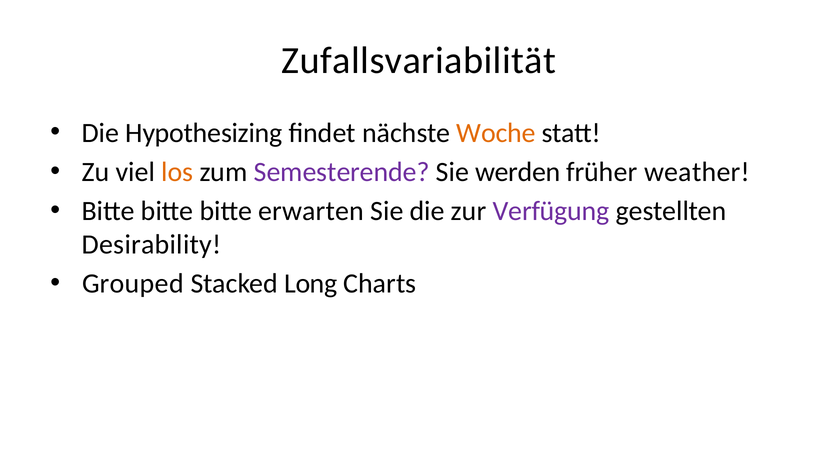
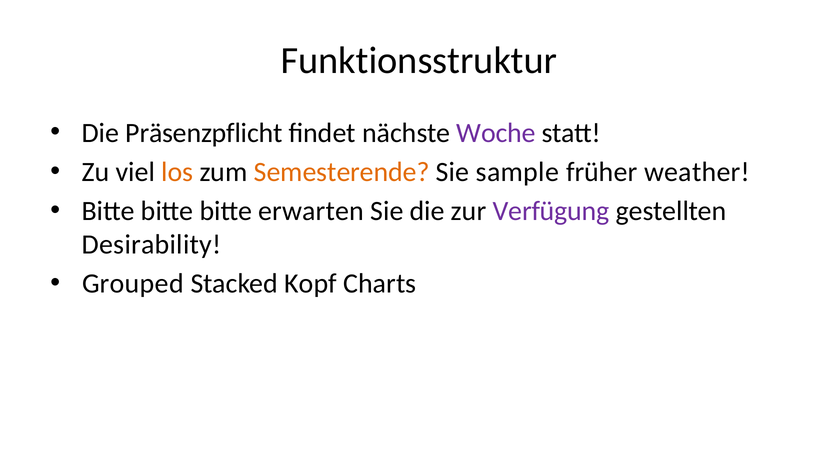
Zufallsvariabilität: Zufallsvariabilität -> Funktionsstruktur (419, 61)
Hypothesizing: Hypothesizing -> Präsenzpflicht (204, 133)
Woche colour: orange -> purple (496, 133)
Semesterende colour: purple -> orange (342, 172)
werden: werden -> sample (517, 172)
Long: Long -> Kopf (311, 284)
